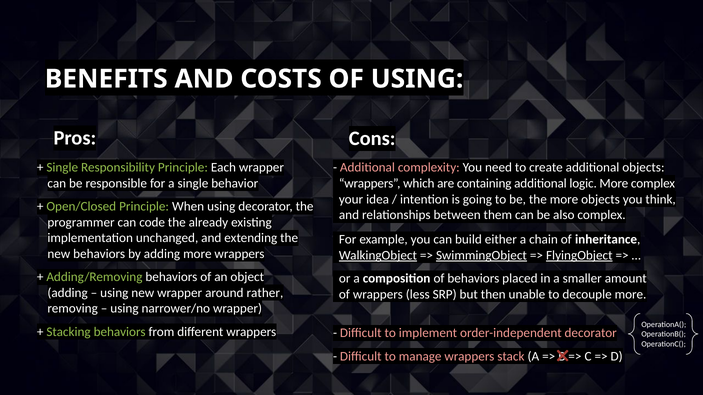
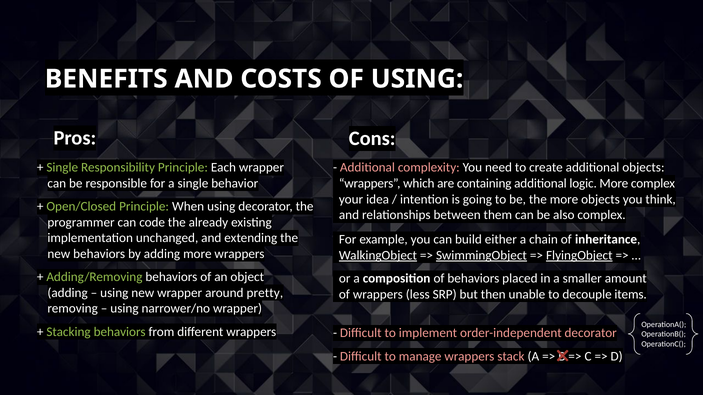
rather: rather -> pretty (265, 293)
decouple more: more -> items (631, 295)
